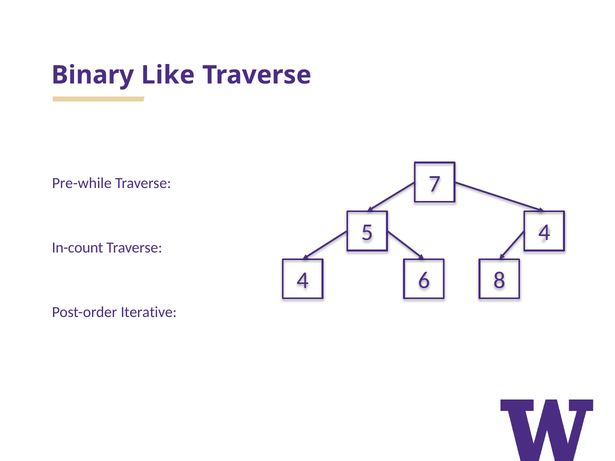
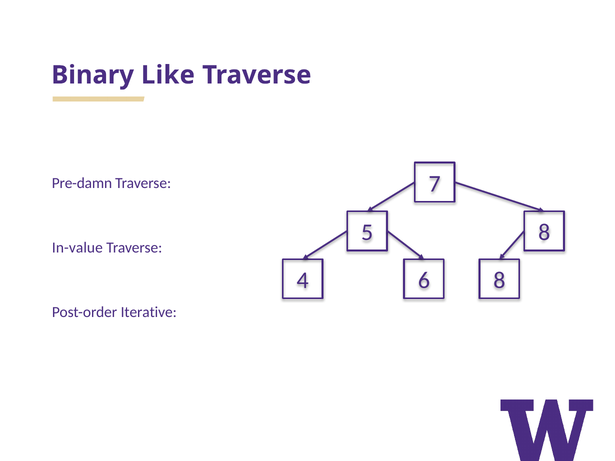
Pre-while: Pre-while -> Pre-damn (82, 183)
5 4: 4 -> 8 (544, 233)
In-count: In-count -> In-value (77, 248)
